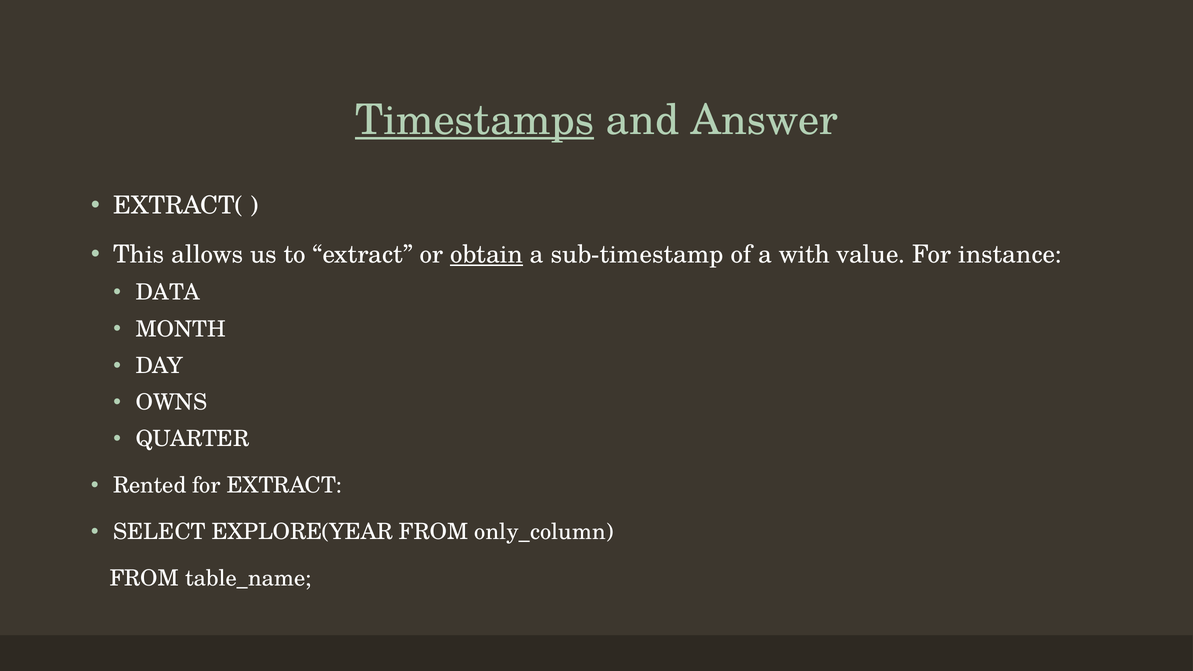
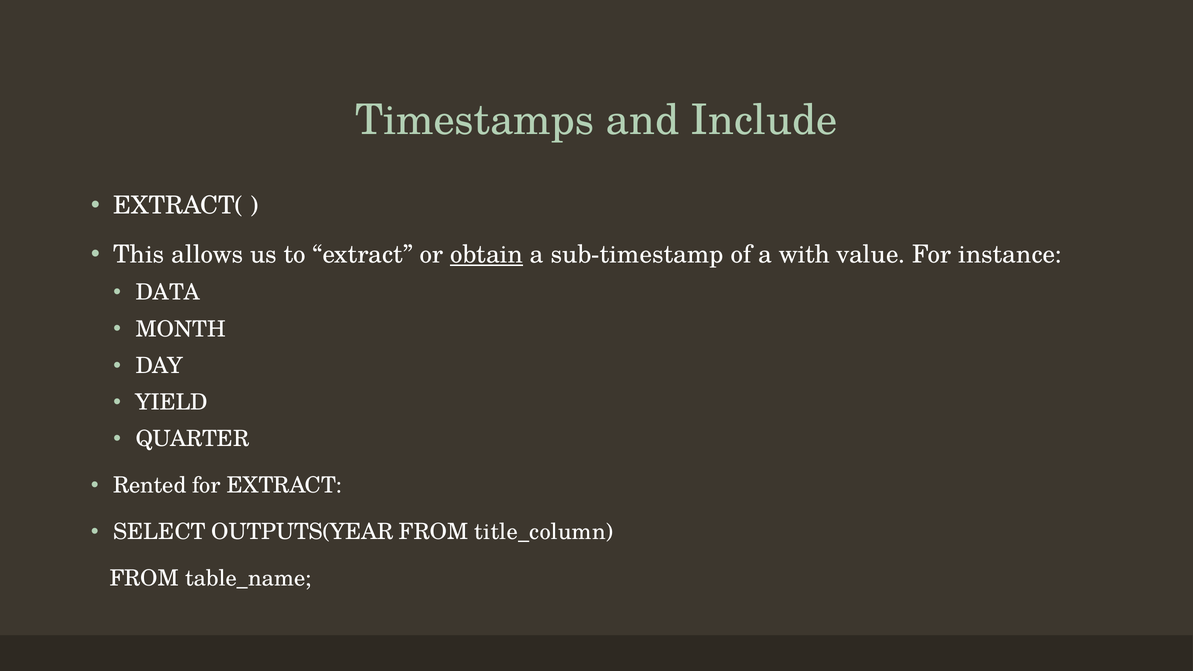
Timestamps underline: present -> none (475, 120)
Answer: Answer -> Include (764, 120)
OWNS: OWNS -> YIELD (172, 402)
EXPLORE(YEAR: EXPLORE(YEAR -> OUTPUTS(YEAR (302, 532)
only_column: only_column -> title_column (544, 532)
